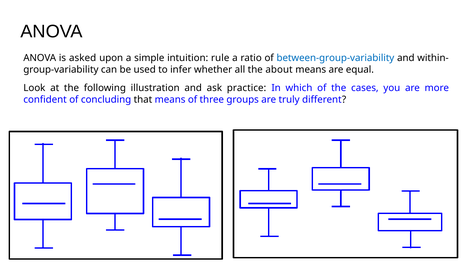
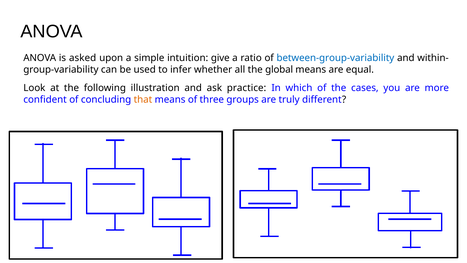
rule: rule -> give (220, 58)
about: about -> global (279, 70)
that colour: black -> orange (143, 99)
